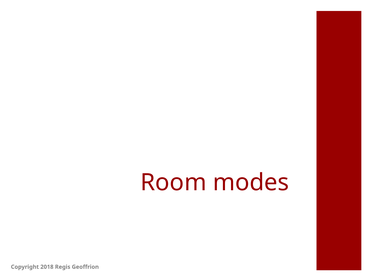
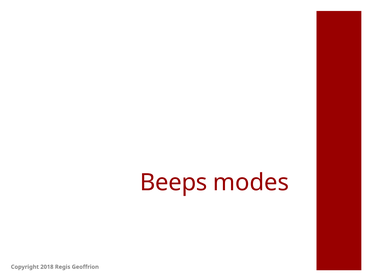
Room: Room -> Beeps (174, 182)
